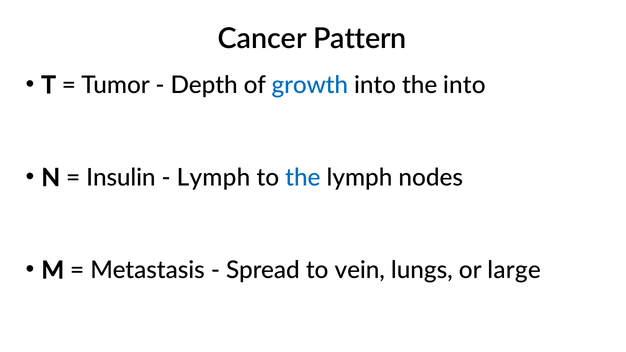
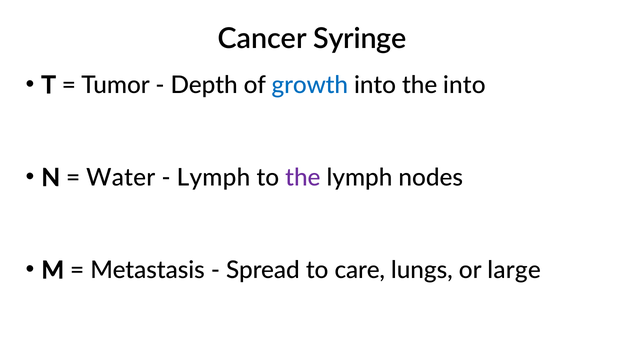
Pattern: Pattern -> Syringe (360, 39)
Insulin: Insulin -> Water (121, 178)
the colour: blue -> purple (303, 178)
vein: vein -> care (360, 270)
